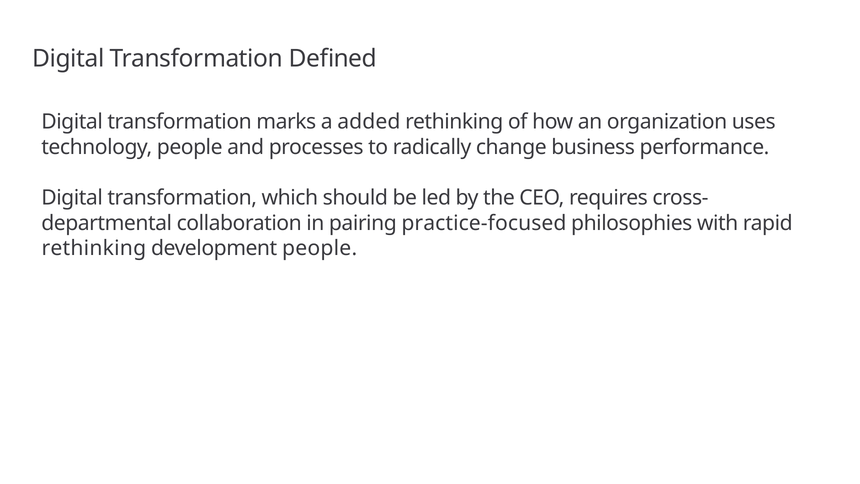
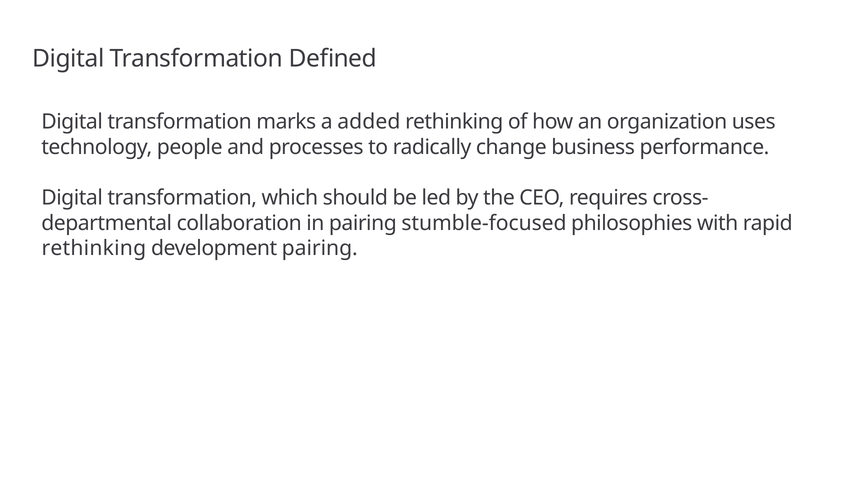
practice-focused: practice-focused -> stumble-focused (484, 223)
development people: people -> pairing (320, 248)
